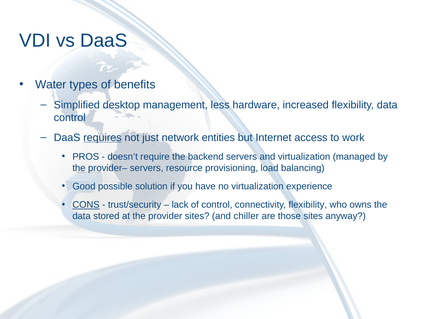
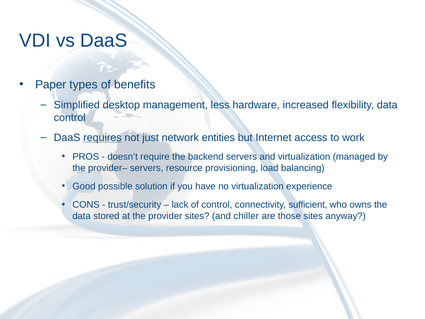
Water: Water -> Paper (51, 84)
CONS underline: present -> none (86, 205)
connectivity flexibility: flexibility -> sufficient (308, 205)
